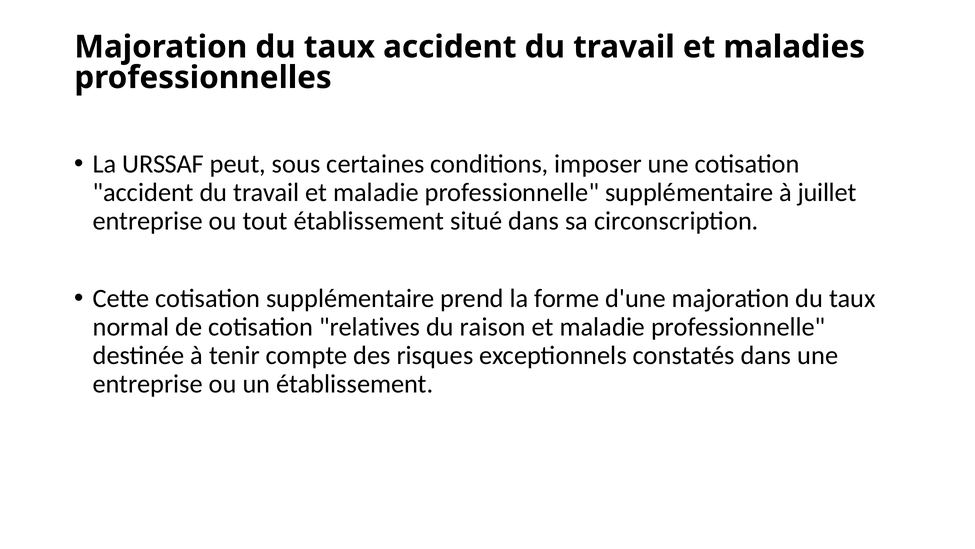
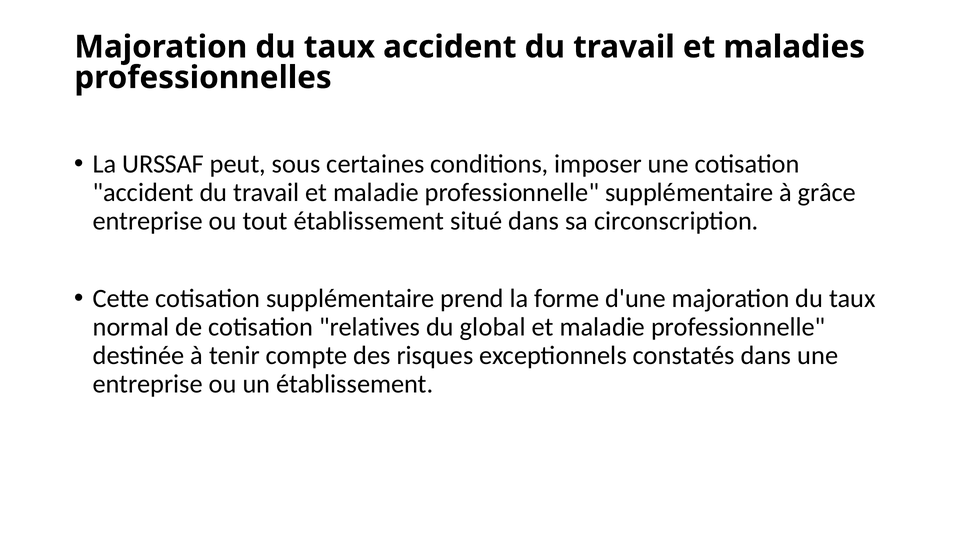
juillet: juillet -> grâce (827, 192)
raison: raison -> global (493, 327)
